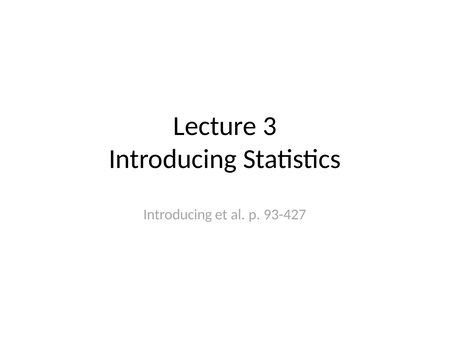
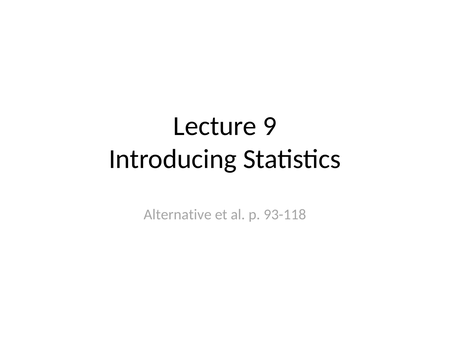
3: 3 -> 9 (270, 126)
Introducing: Introducing -> Alternative (178, 215)
93-427: 93-427 -> 93-118 (285, 215)
